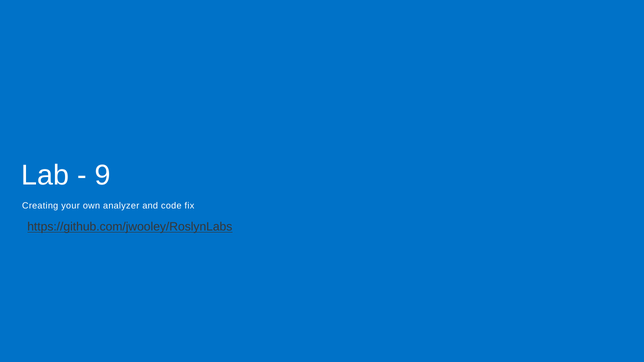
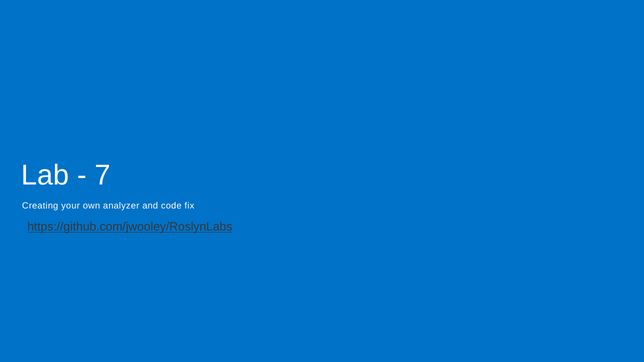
9: 9 -> 7 (103, 175)
